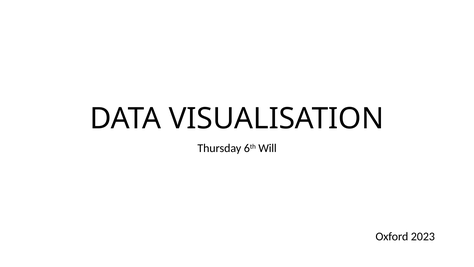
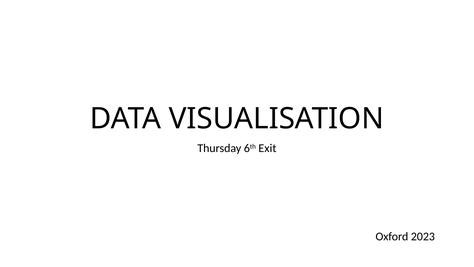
Will: Will -> Exit (267, 148)
